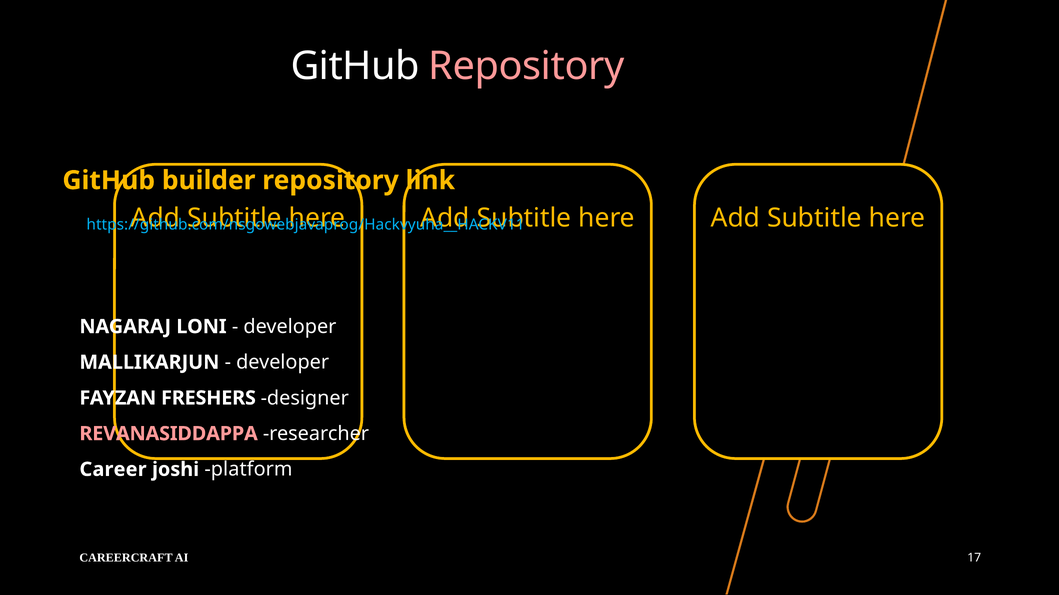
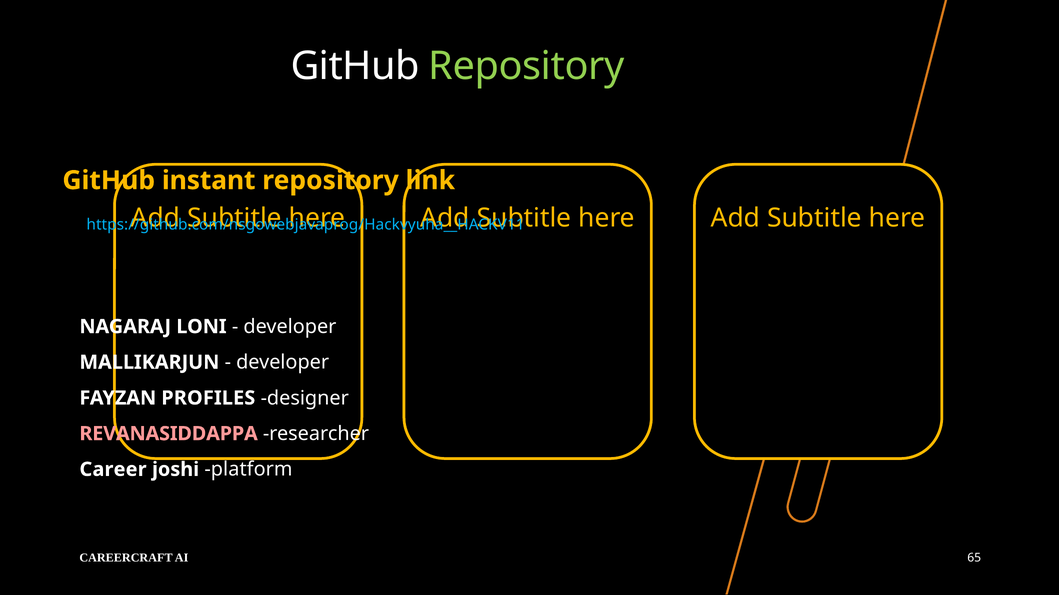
Repository colour: pink -> light green (526, 66)
builder: builder -> instant (209, 181)
FRESHERS: FRESHERS -> PROFILES (208, 398)
17: 17 -> 65 (974, 558)
